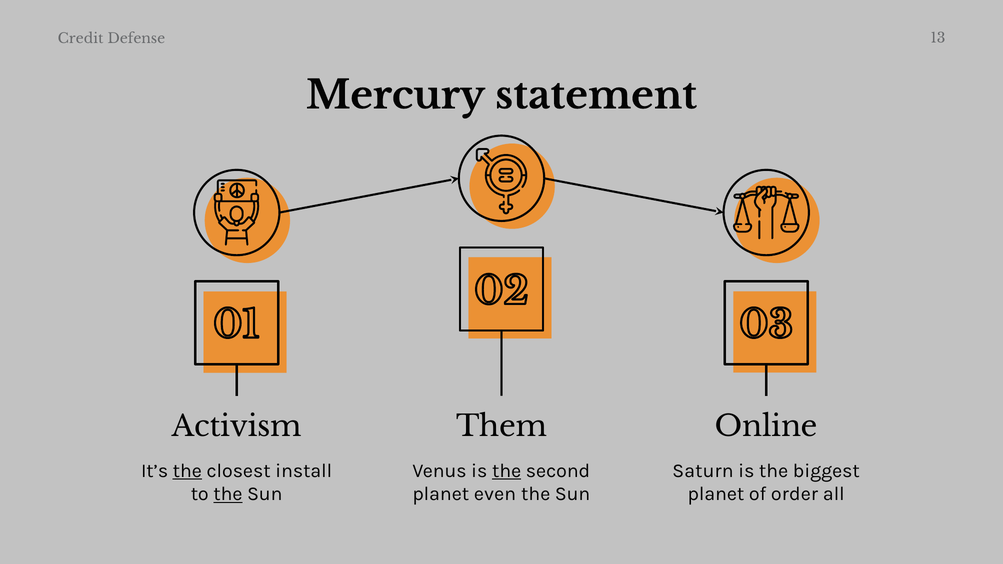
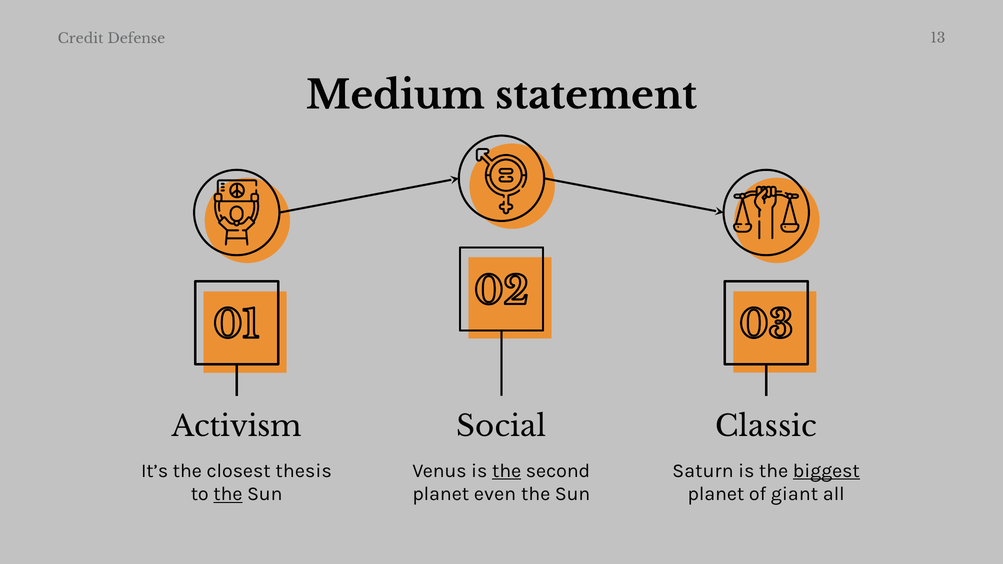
Mercury: Mercury -> Medium (395, 96)
Them: Them -> Social (501, 427)
Online: Online -> Classic (766, 427)
the underline: present -> none (187, 471)
install: install -> thesis (304, 471)
biggest underline: none -> present (826, 471)
order: order -> giant (795, 494)
